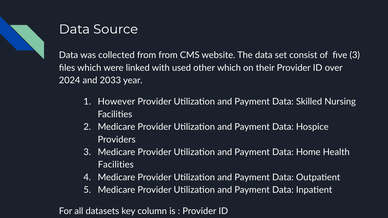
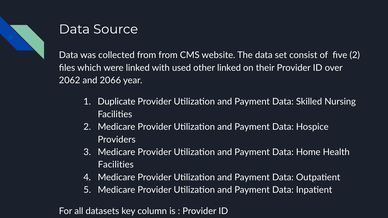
five 3: 3 -> 2 (355, 55)
other which: which -> linked (229, 68)
2024: 2024 -> 2062 (70, 81)
2033: 2033 -> 2066 (110, 81)
However: However -> Duplicate (117, 102)
